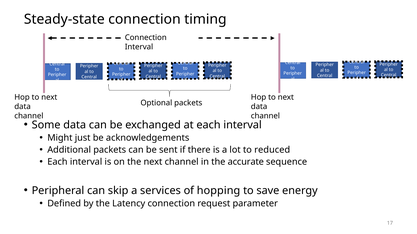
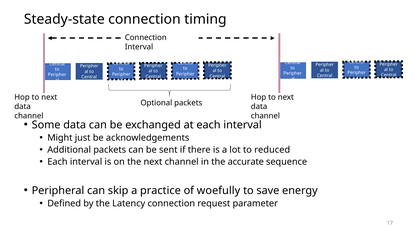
services: services -> practice (160, 191)
hopping: hopping -> woefully (219, 191)
